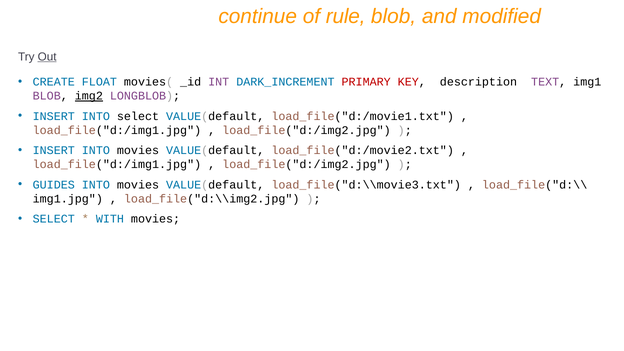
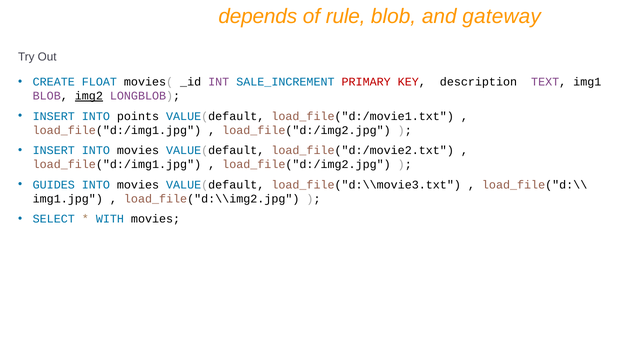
continue: continue -> depends (258, 16)
modified: modified -> gateway (502, 16)
Out underline: present -> none (47, 57)
DARK_INCREMENT: DARK_INCREMENT -> SALE_INCREMENT (285, 82)
INTO select: select -> points (138, 116)
